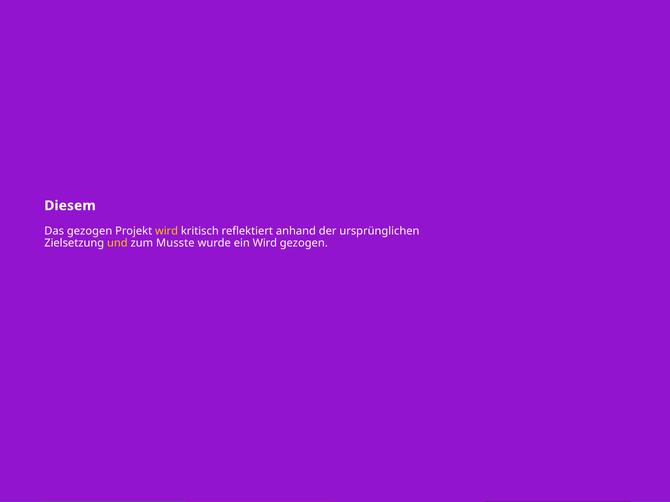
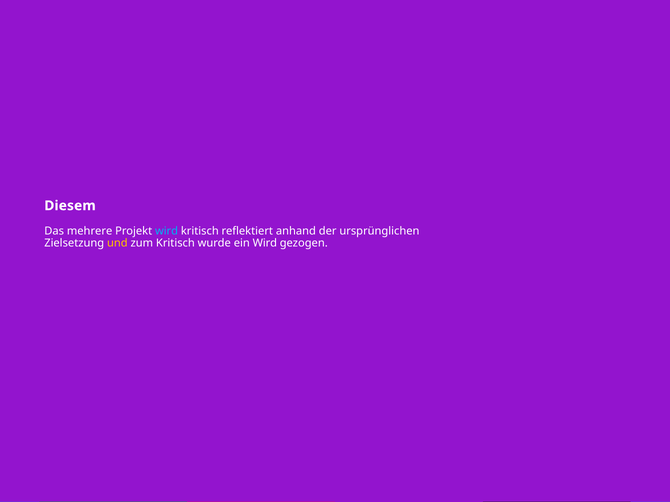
Das gezogen: gezogen -> mehrere (90, 231)
wird colour: yellow -> light blue (167, 231)
zum Musste: Musste -> Kritisch (175, 243)
